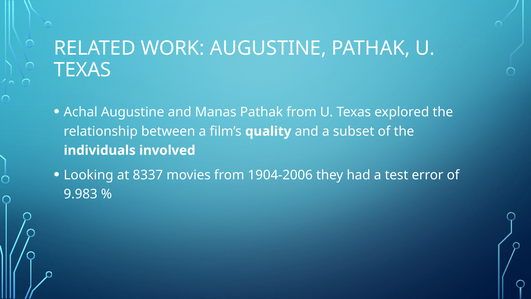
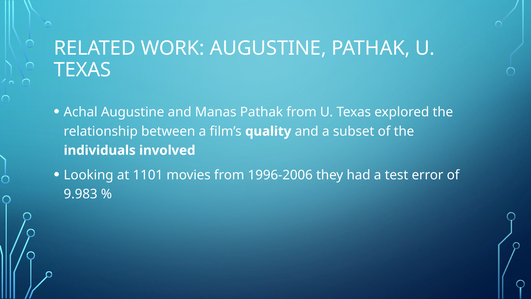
8337: 8337 -> 1101 (148, 175)
1904-2006: 1904-2006 -> 1996-2006 (280, 175)
